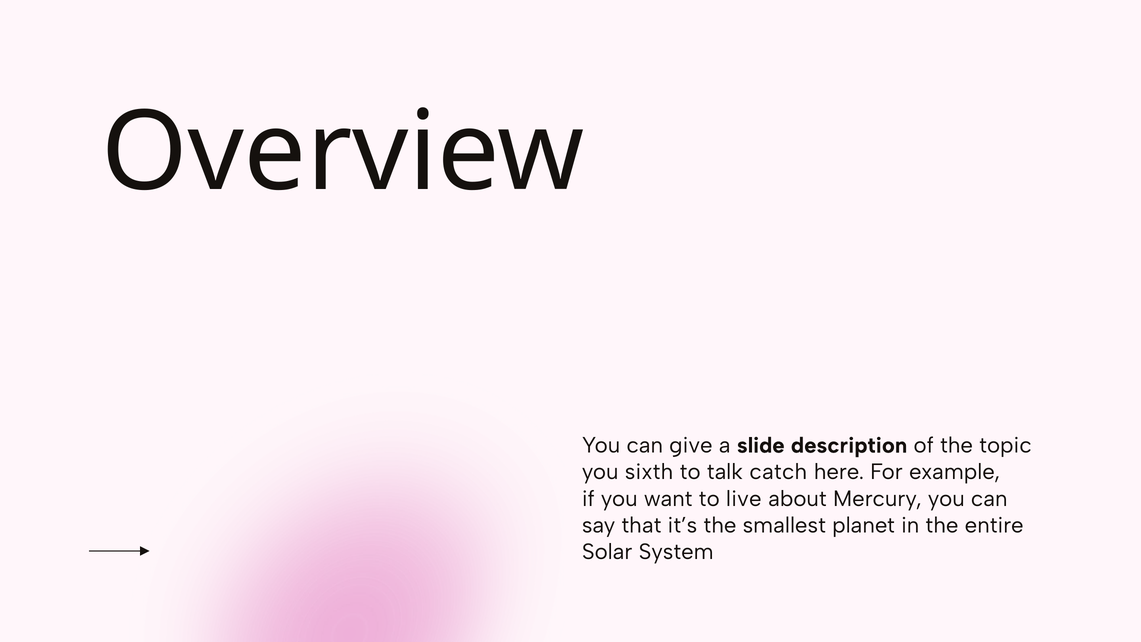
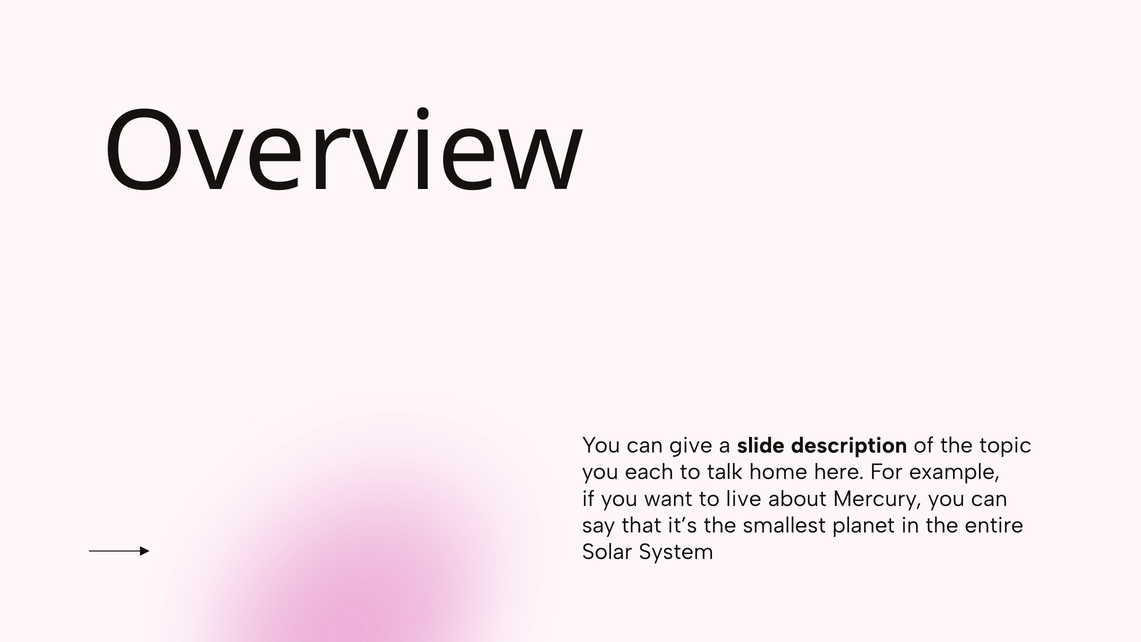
sixth: sixth -> each (649, 472)
catch: catch -> home (778, 472)
